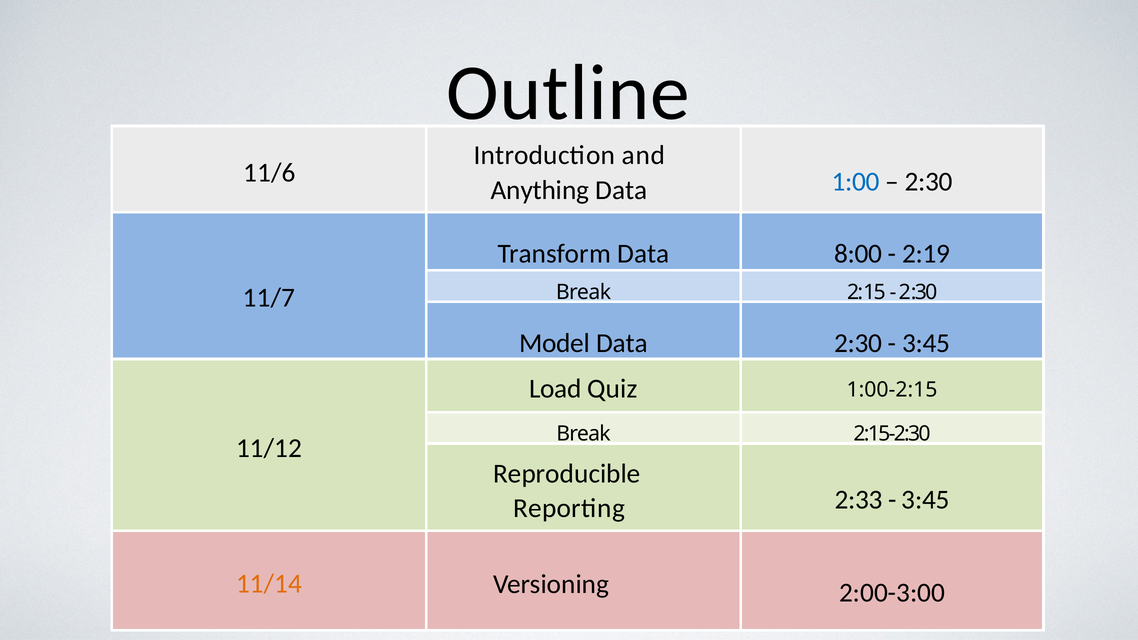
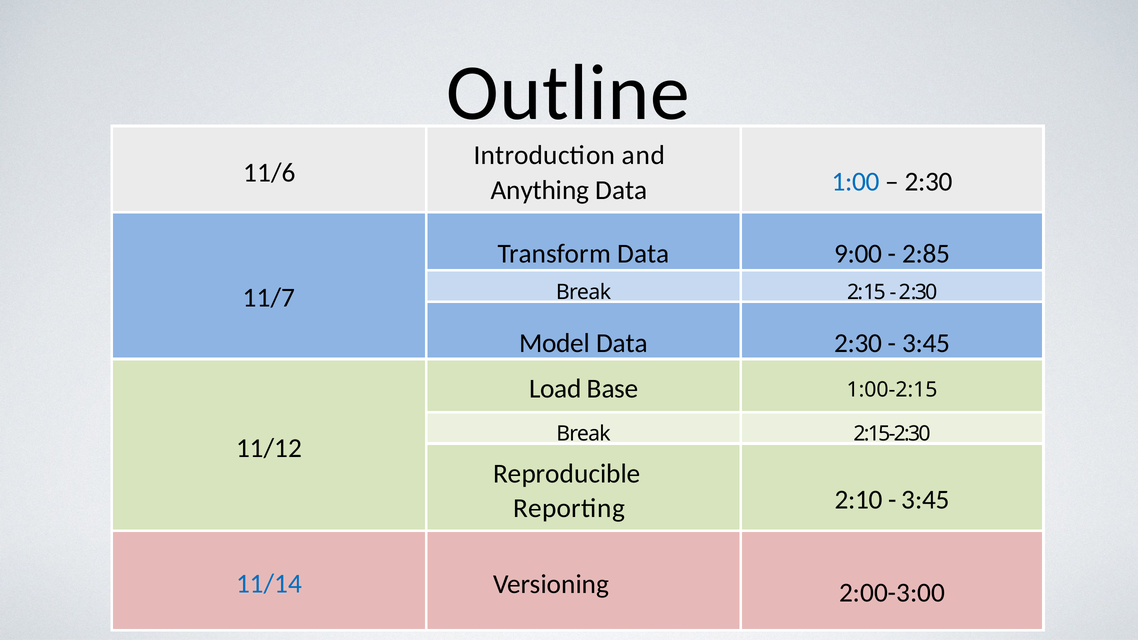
8:00: 8:00 -> 9:00 (858, 254)
2:19: 2:19 -> 2:85 (926, 254)
Quiz: Quiz -> Base (613, 389)
2:33: 2:33 -> 2:10 (859, 500)
11/14 colour: orange -> blue (269, 584)
